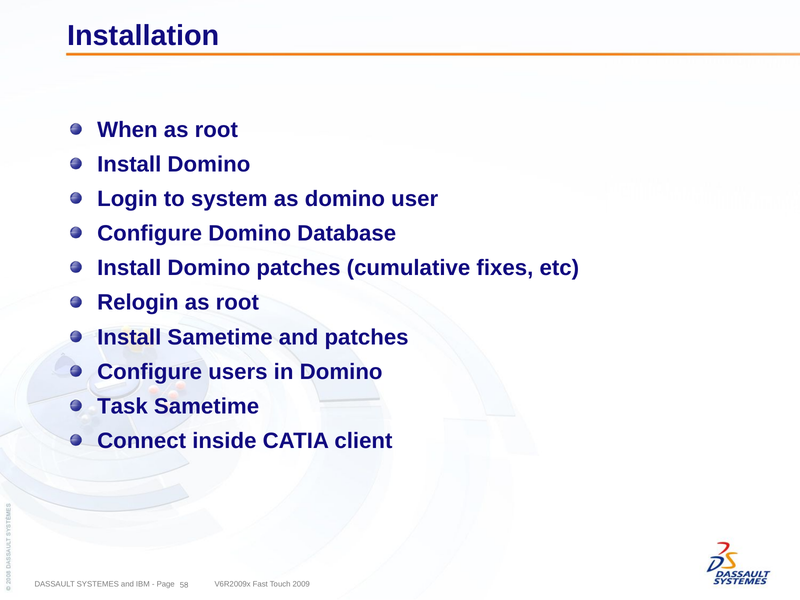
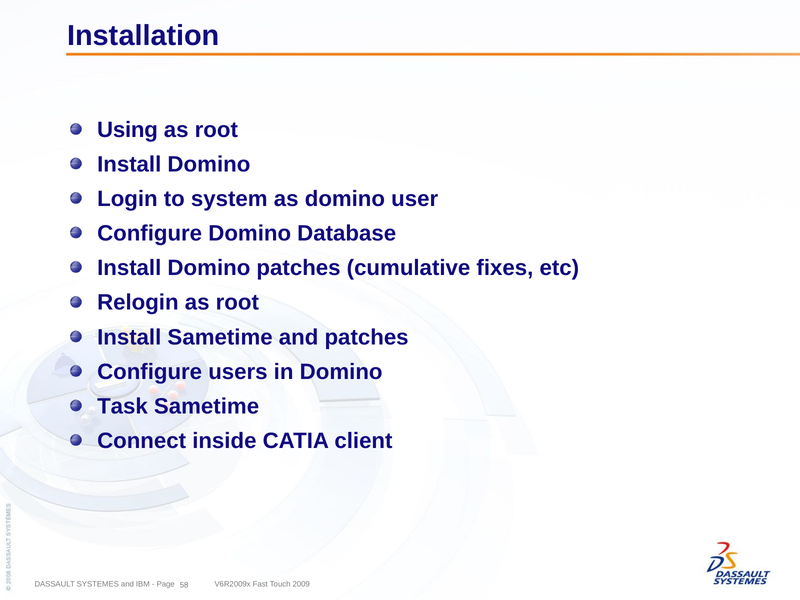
When: When -> Using (127, 130)
